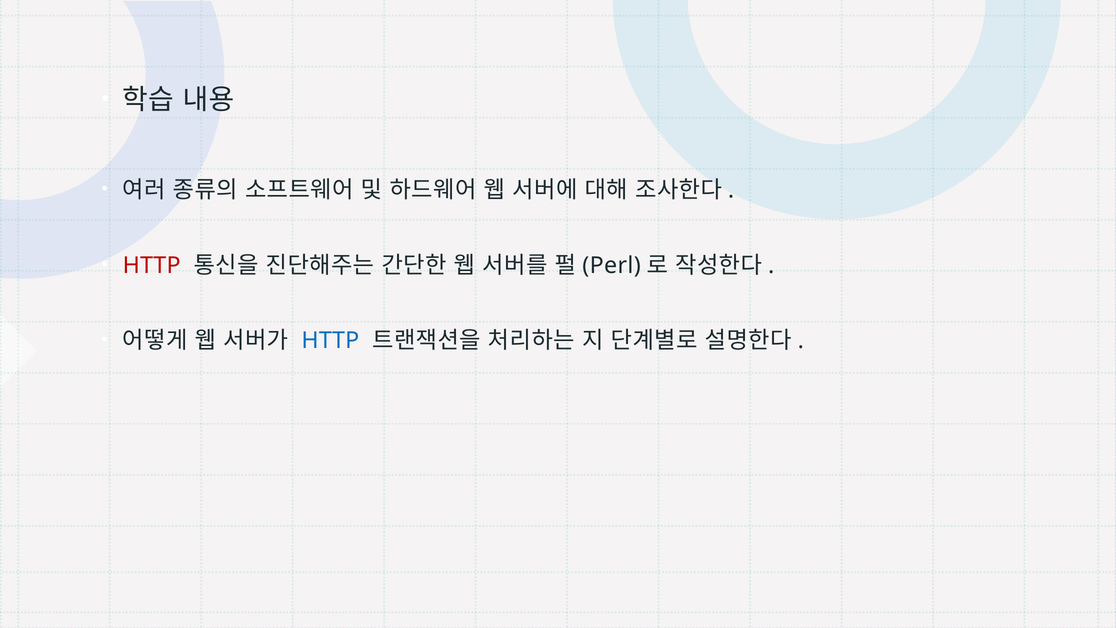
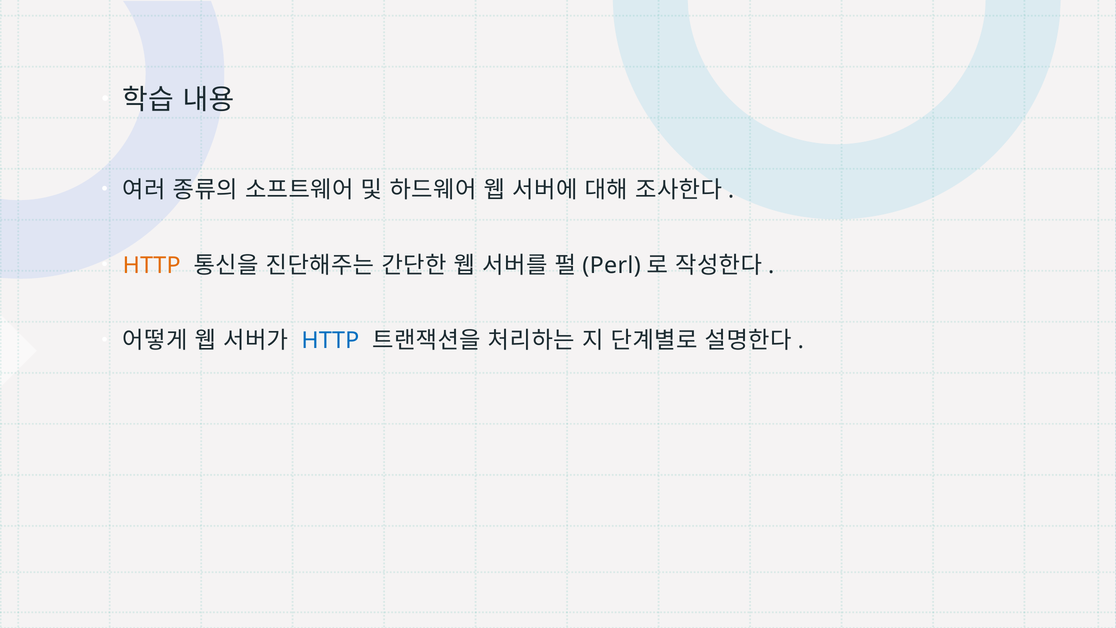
HTTP colour: red -> orange (152, 265)
